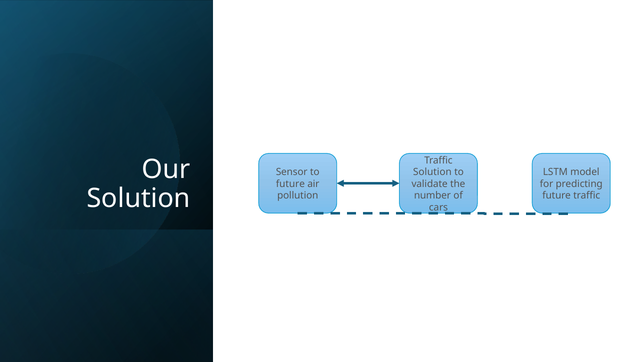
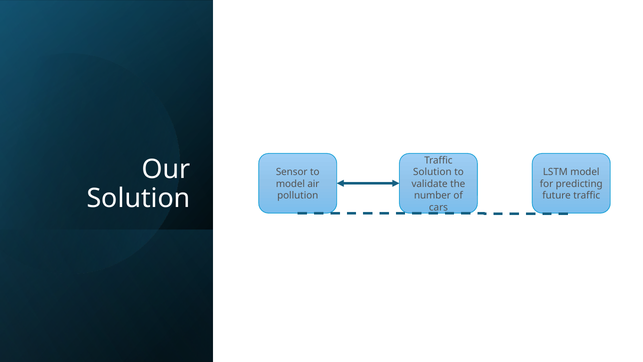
future: future -> model (290, 184)
